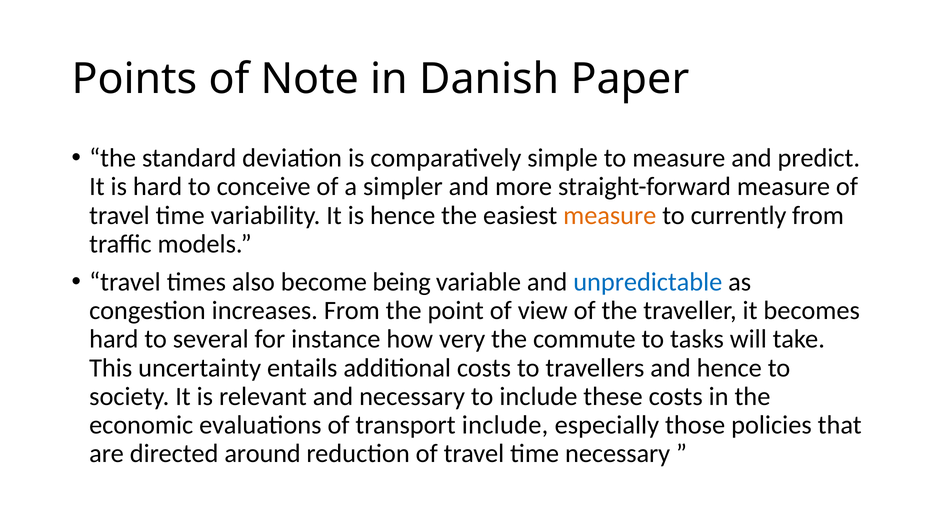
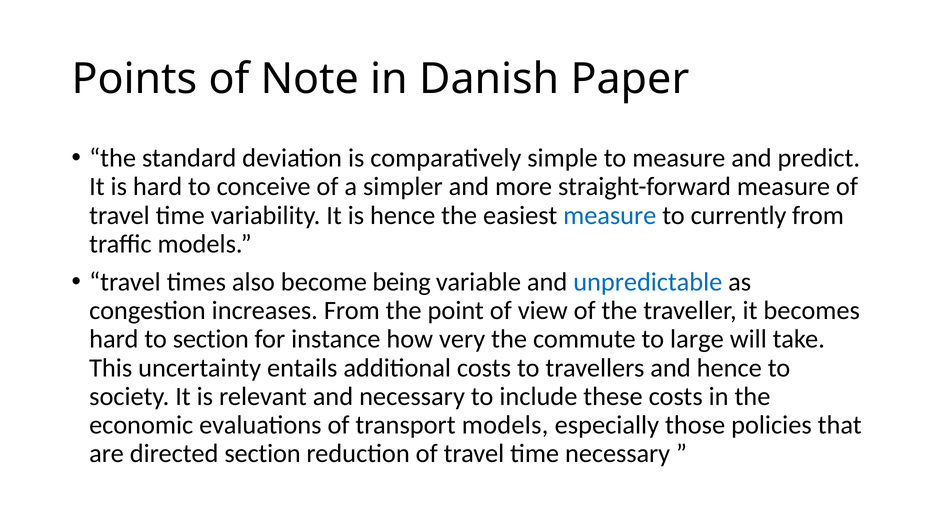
measure colour: orange -> blue (610, 215)
to several: several -> section (211, 339)
tasks: tasks -> large (697, 339)
transport include: include -> models (505, 425)
directed around: around -> section (263, 454)
